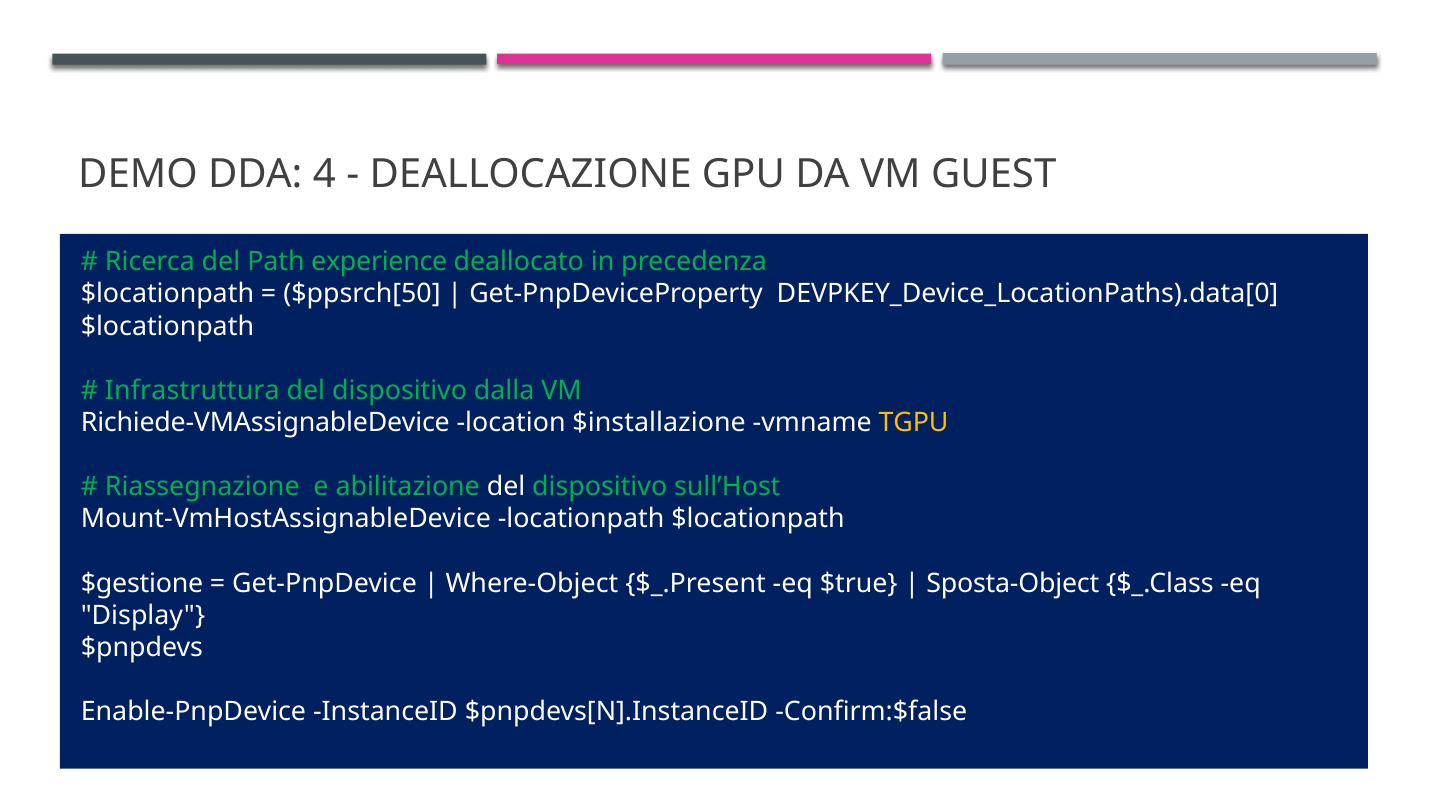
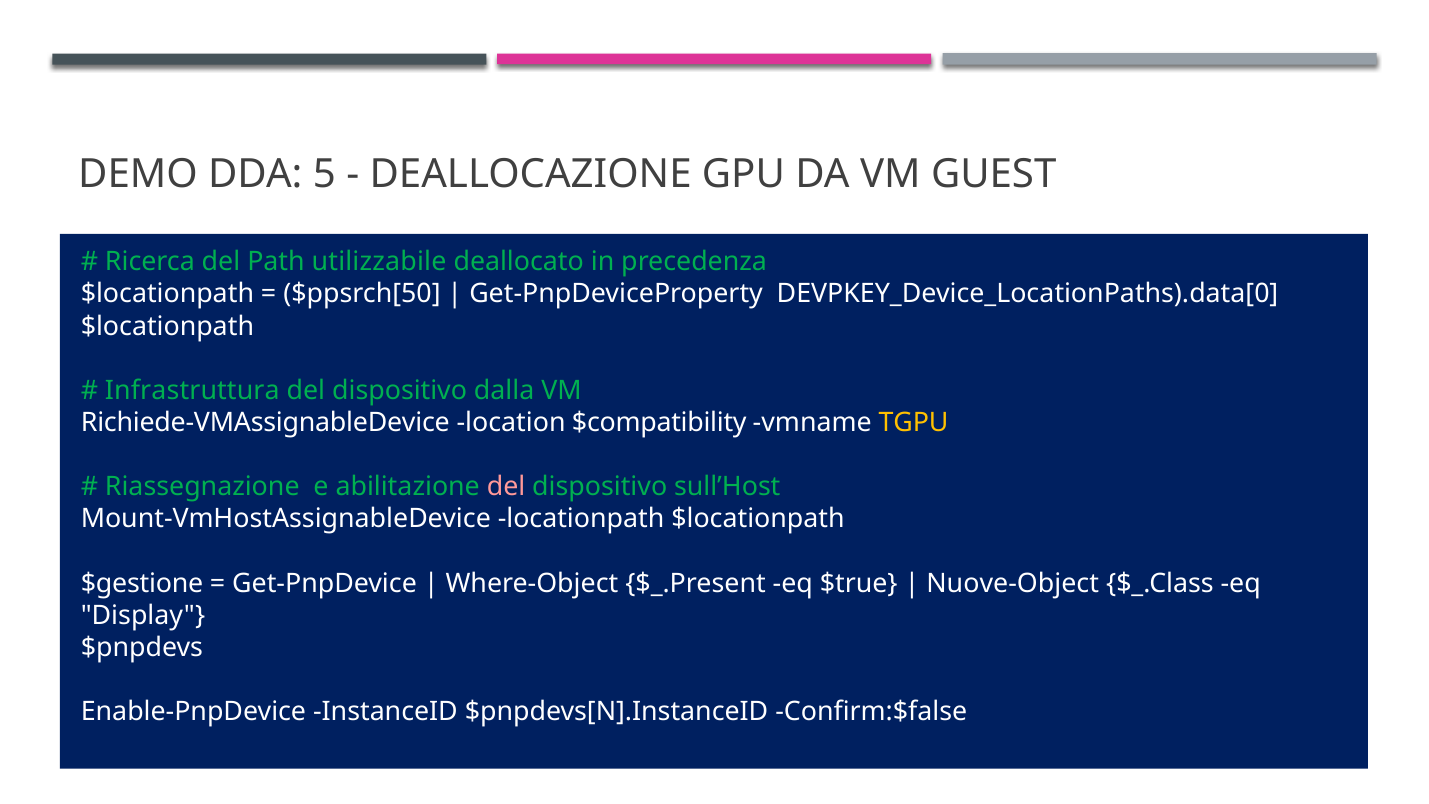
4: 4 -> 5 (324, 174)
experience: experience -> utilizzabile (379, 262)
$installazione: $installazione -> $compatibility (659, 423)
del colour: white -> pink (506, 487)
Sposta-Object: Sposta-Object -> Nuove-Object (1013, 583)
